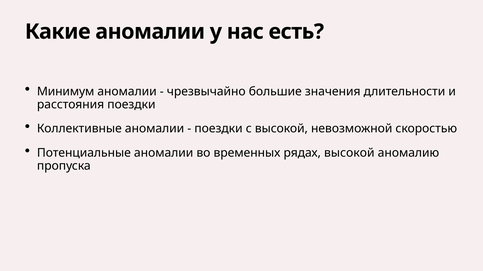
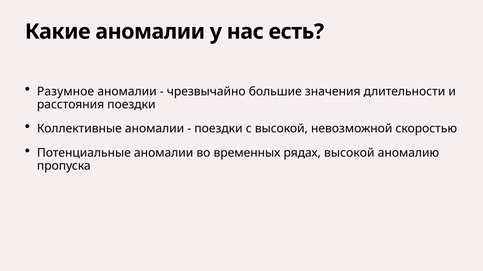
Минимум: Минимум -> Разумное (66, 92)
